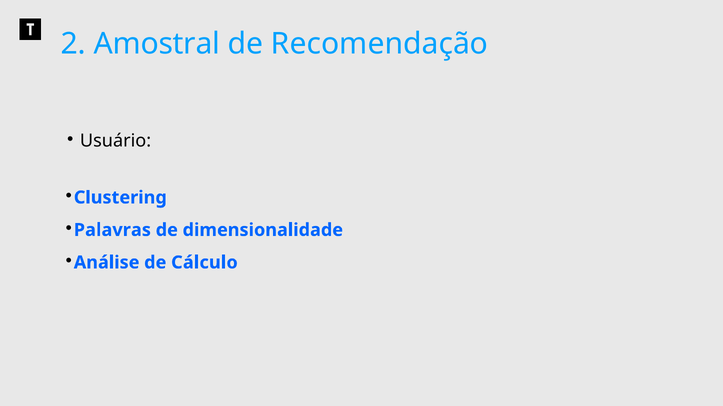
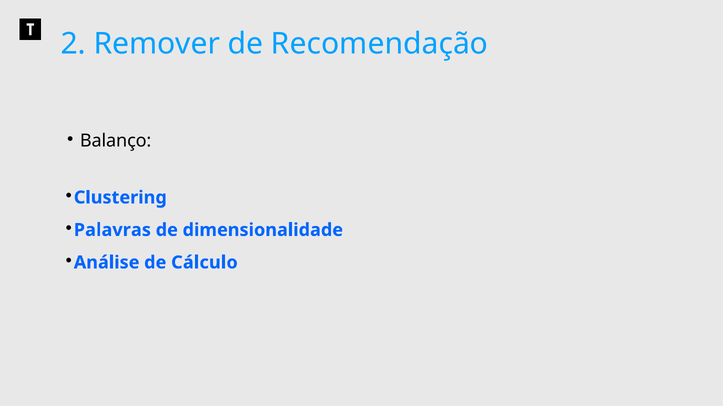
Amostral: Amostral -> Remover (157, 44)
Usuário: Usuário -> Balanço (116, 141)
